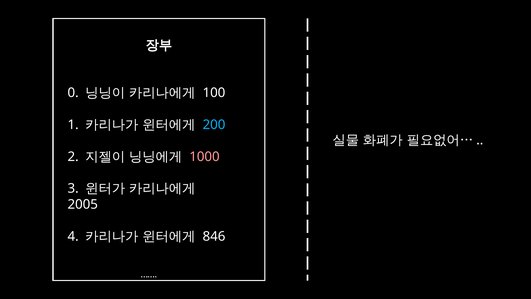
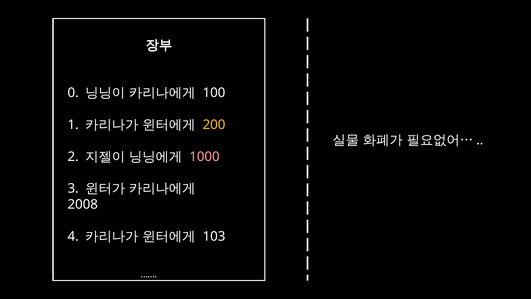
200 colour: light blue -> yellow (214, 125)
2005: 2005 -> 2008 (83, 204)
846: 846 -> 103 (214, 236)
